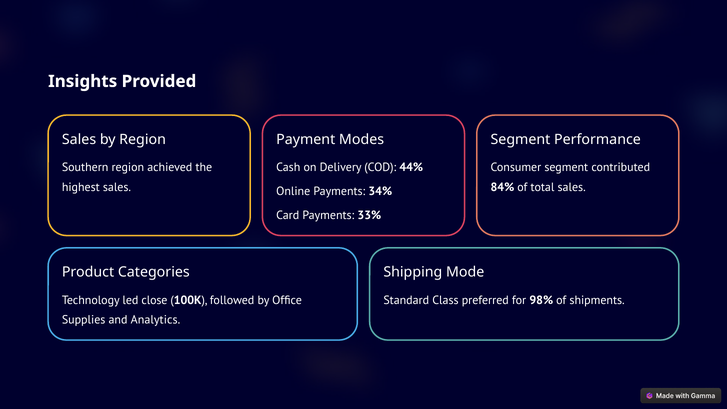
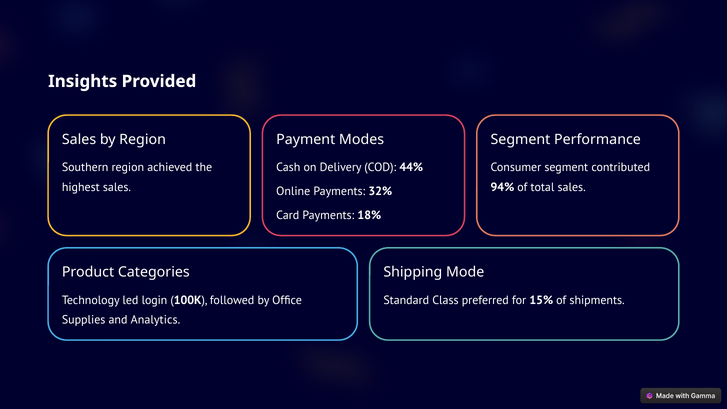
84%: 84% -> 94% (502, 187)
34%: 34% -> 32% (380, 191)
33%: 33% -> 18% (369, 215)
close: close -> login (154, 300)
98%: 98% -> 15% (541, 300)
